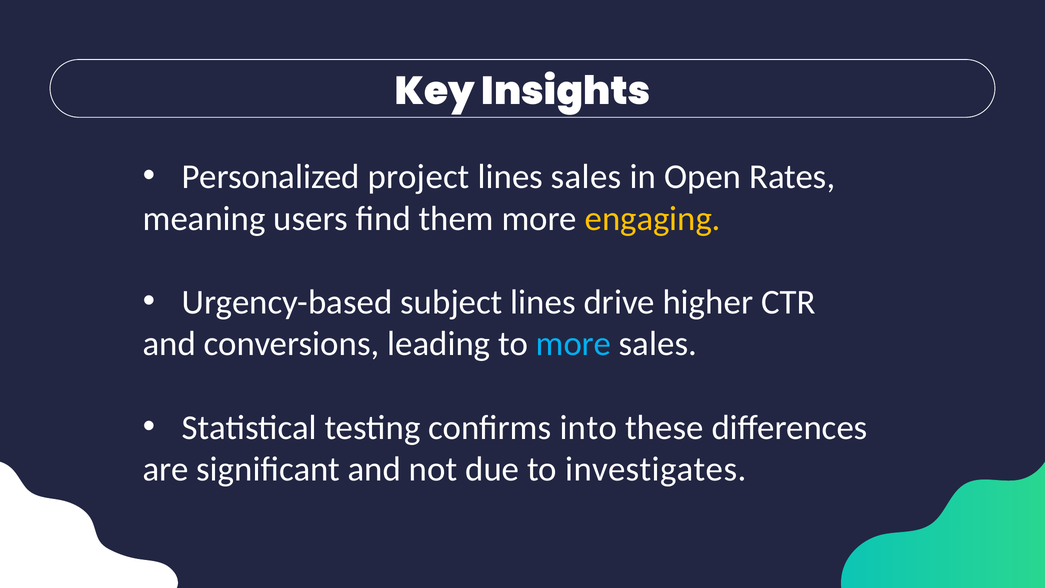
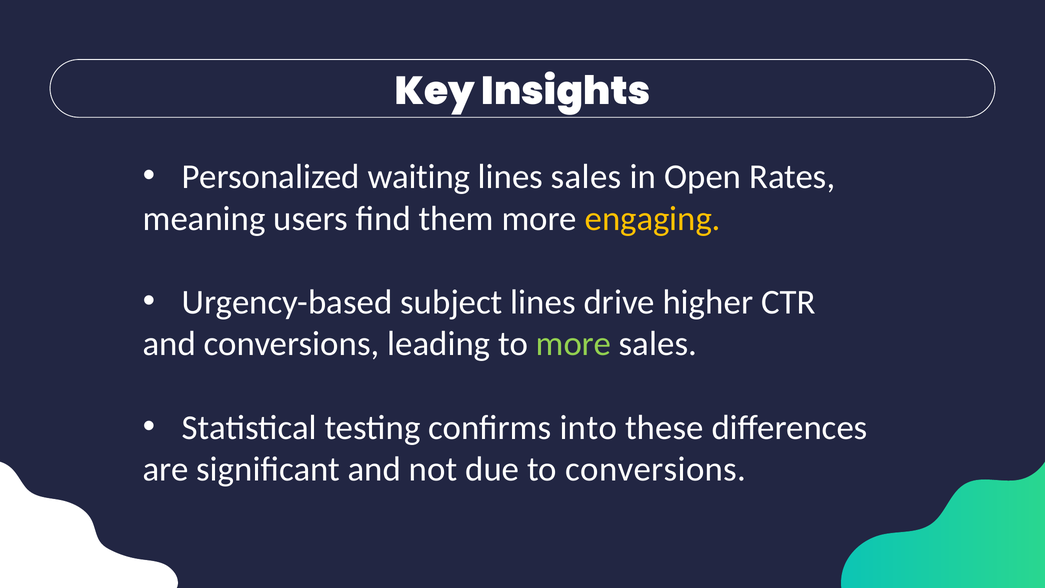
project: project -> waiting (419, 177)
more colour: light blue -> light green (573, 344)
to investigates: investigates -> conversions (656, 469)
